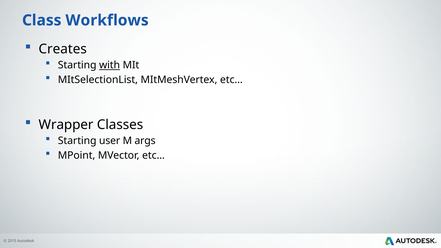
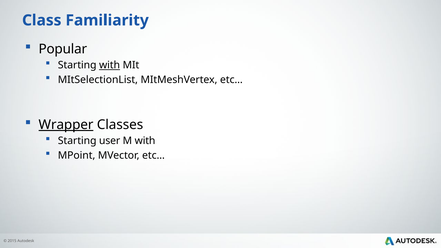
Workflows: Workflows -> Familiarity (107, 20)
Creates: Creates -> Popular (63, 49)
Wrapper underline: none -> present (66, 125)
M args: args -> with (145, 141)
